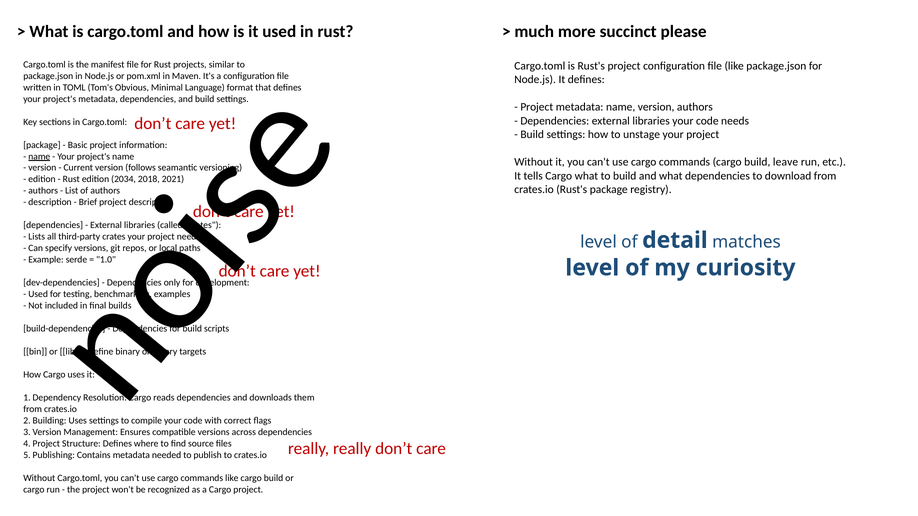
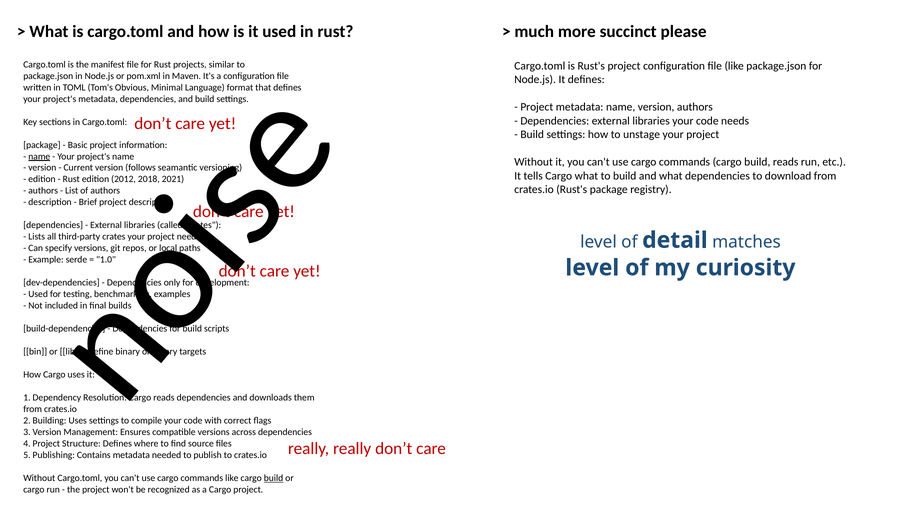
build leave: leave -> reads (786, 162)
2034: 2034 -> 2012 (124, 179)
build underline: none -> present (274, 478)
